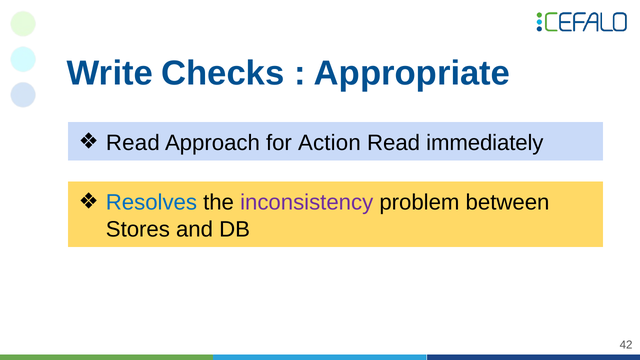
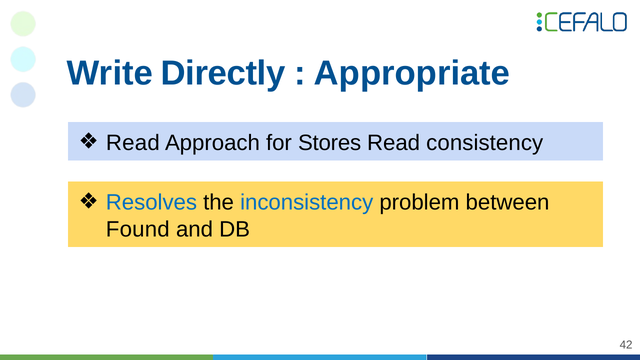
Checks: Checks -> Directly (223, 73)
Action: Action -> Stores (330, 143)
immediately: immediately -> consistency (485, 143)
inconsistency colour: purple -> blue (307, 203)
Stores: Stores -> Found (138, 229)
